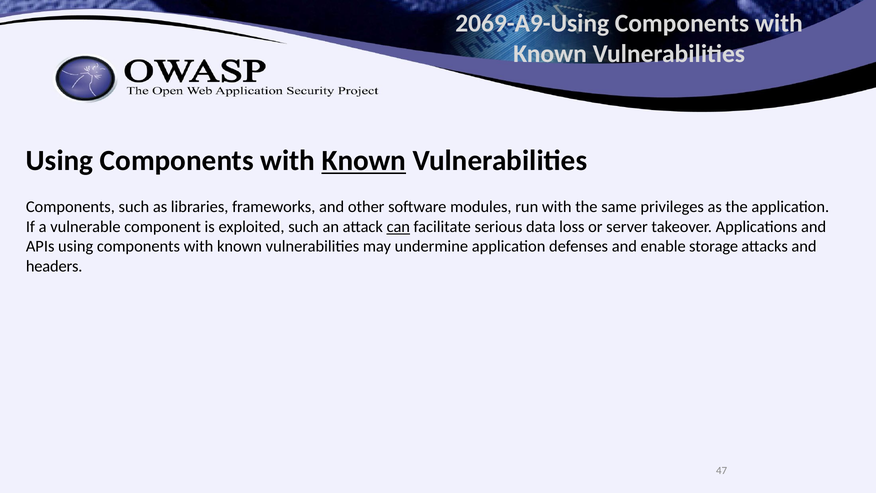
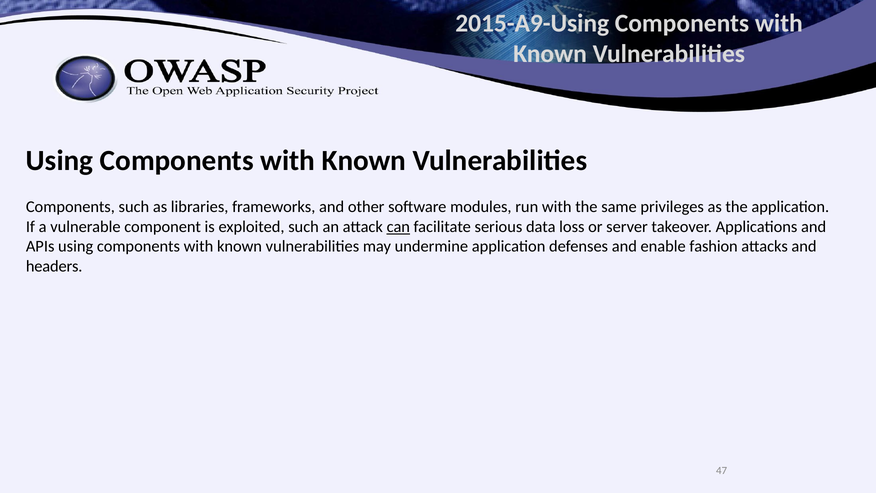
2069-A9-Using: 2069-A9-Using -> 2015-A9-Using (532, 23)
Known underline: present -> none (364, 161)
storage: storage -> fashion (714, 246)
